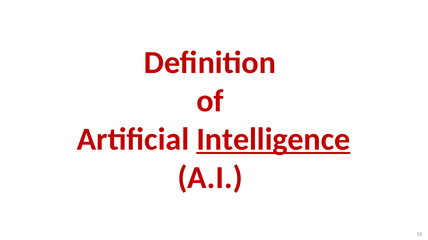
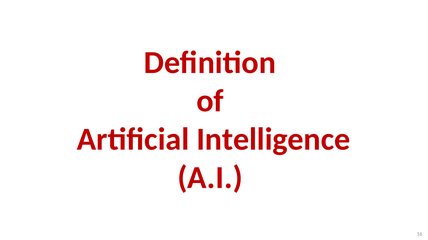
Intelligence underline: present -> none (273, 140)
